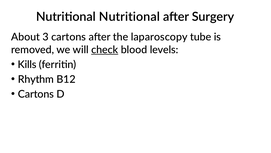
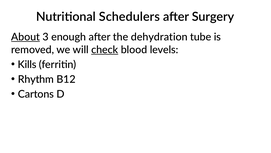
Nutritional Nutritional: Nutritional -> Schedulers (129, 17)
About underline: none -> present (26, 37)
3 cartons: cartons -> enough (69, 37)
laparoscopy: laparoscopy -> dehydration (159, 37)
